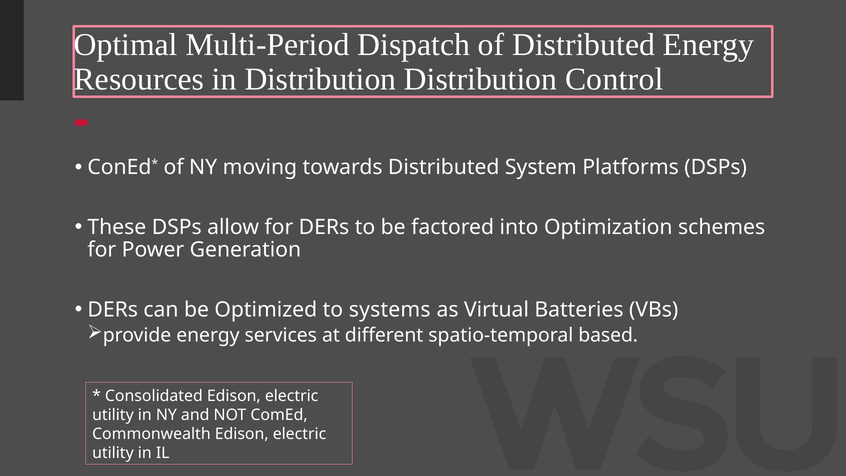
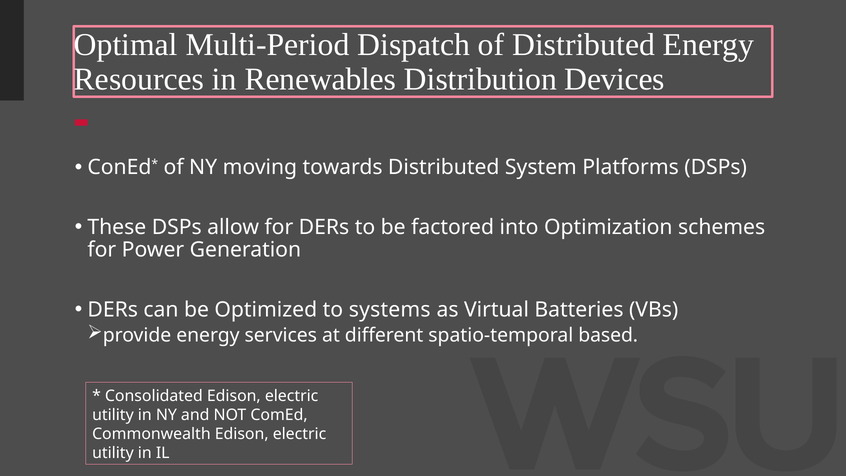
in Distribution: Distribution -> Renewables (320, 79)
Control: Control -> Devices (615, 79)
